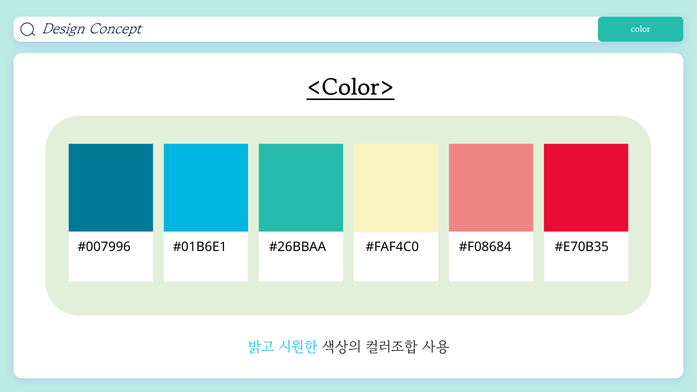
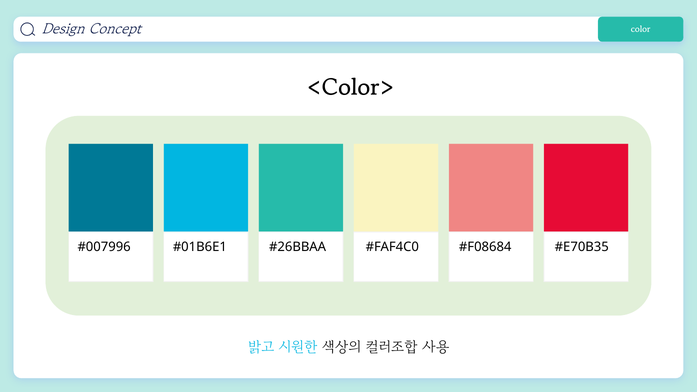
<Color> underline: present -> none (351, 89)
